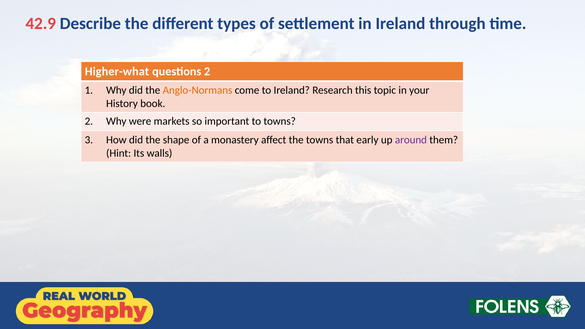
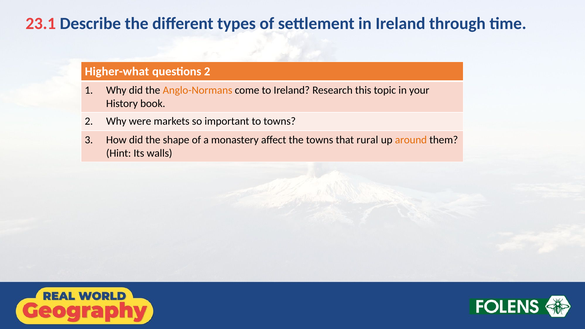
42.9: 42.9 -> 23.1 (41, 24)
early: early -> rural (367, 140)
around colour: purple -> orange (411, 140)
